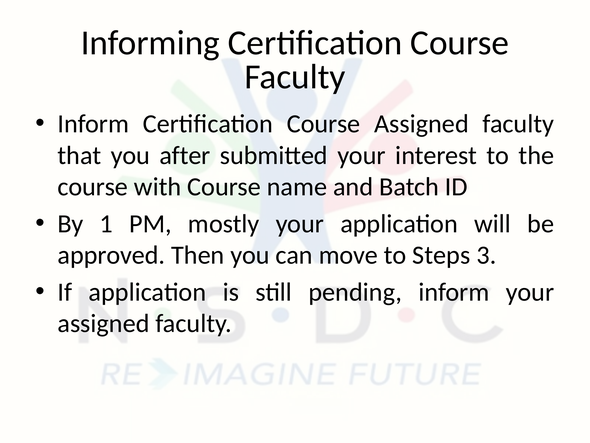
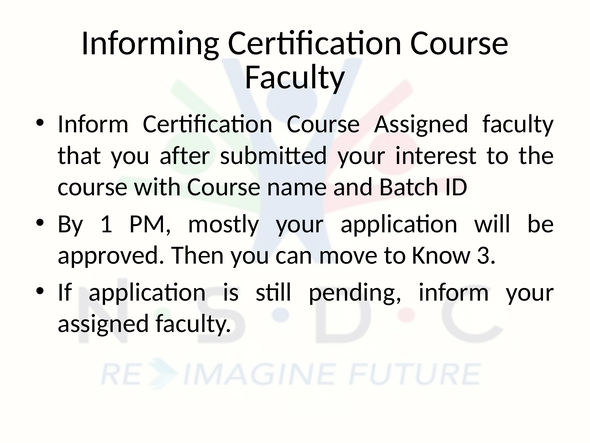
Steps: Steps -> Know (441, 255)
